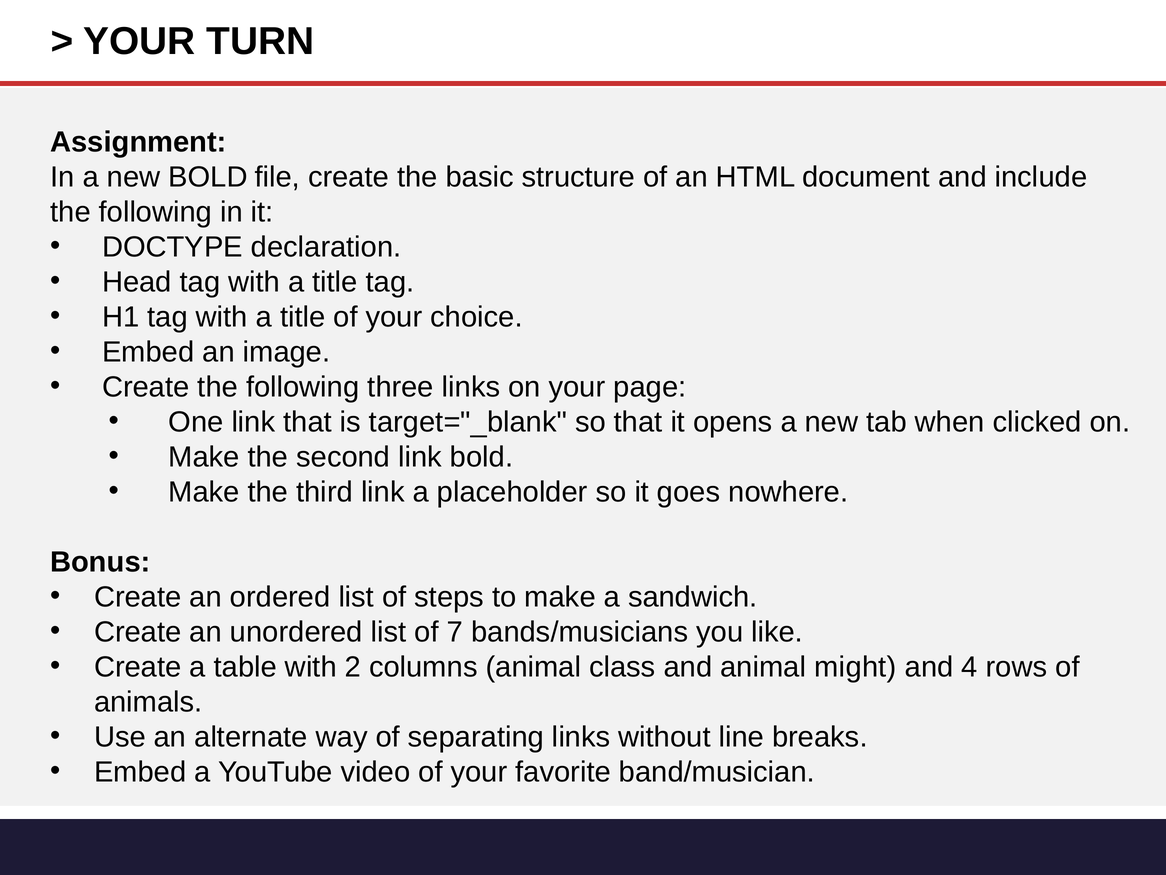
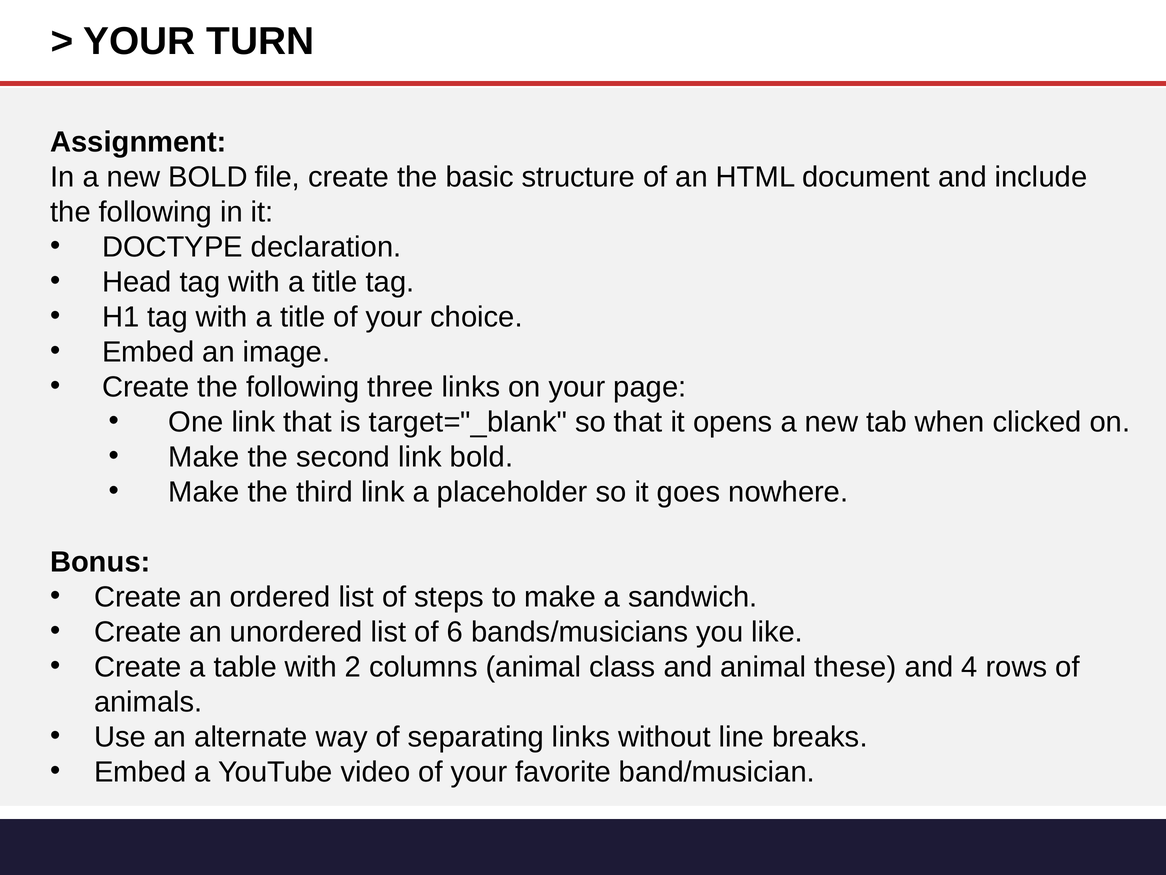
7: 7 -> 6 (455, 632)
might: might -> these (855, 667)
